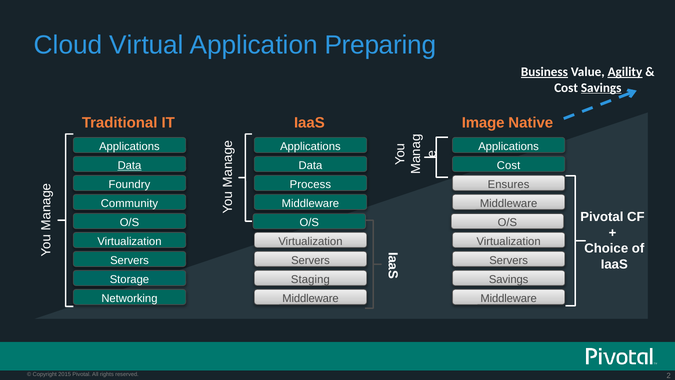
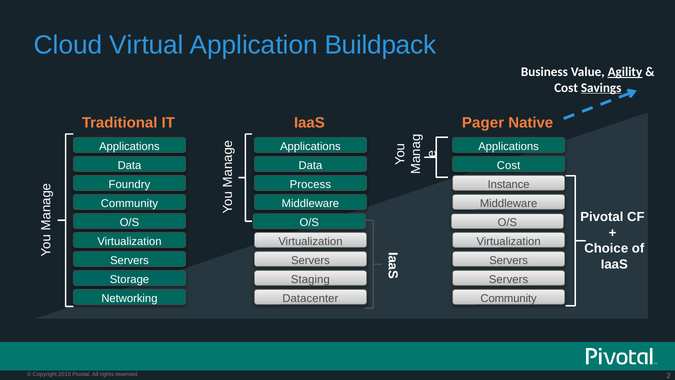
Preparing: Preparing -> Buildpack (380, 45)
Business underline: present -> none (544, 72)
Image: Image -> Pager (483, 123)
Data underline: present -> none (129, 165)
Ensures: Ensures -> Instance (509, 184)
Savings: Savings -> Servers (509, 279)
Middleware: Middleware -> Datacenter (310, 298)
Middleware: Middleware -> Community (509, 298)
